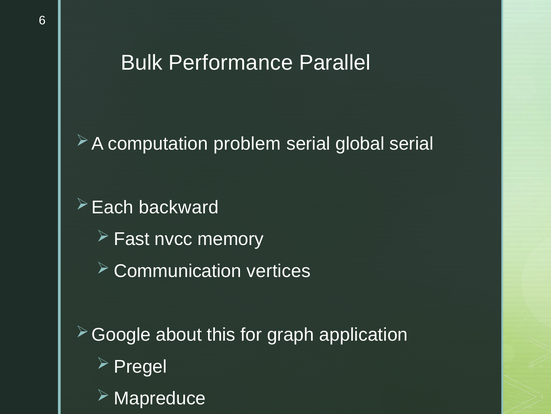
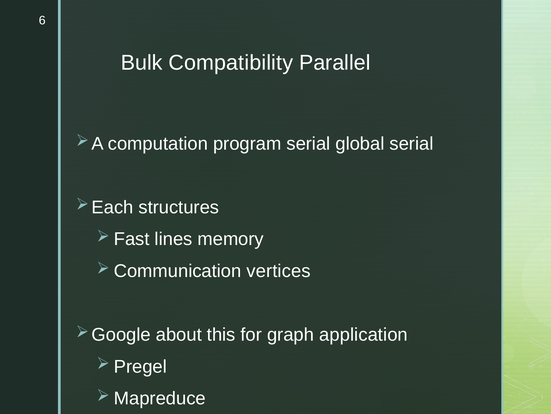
Performance: Performance -> Compatibility (231, 63)
problem: problem -> program (247, 143)
backward: backward -> structures (179, 207)
nvcc: nvcc -> lines (174, 239)
